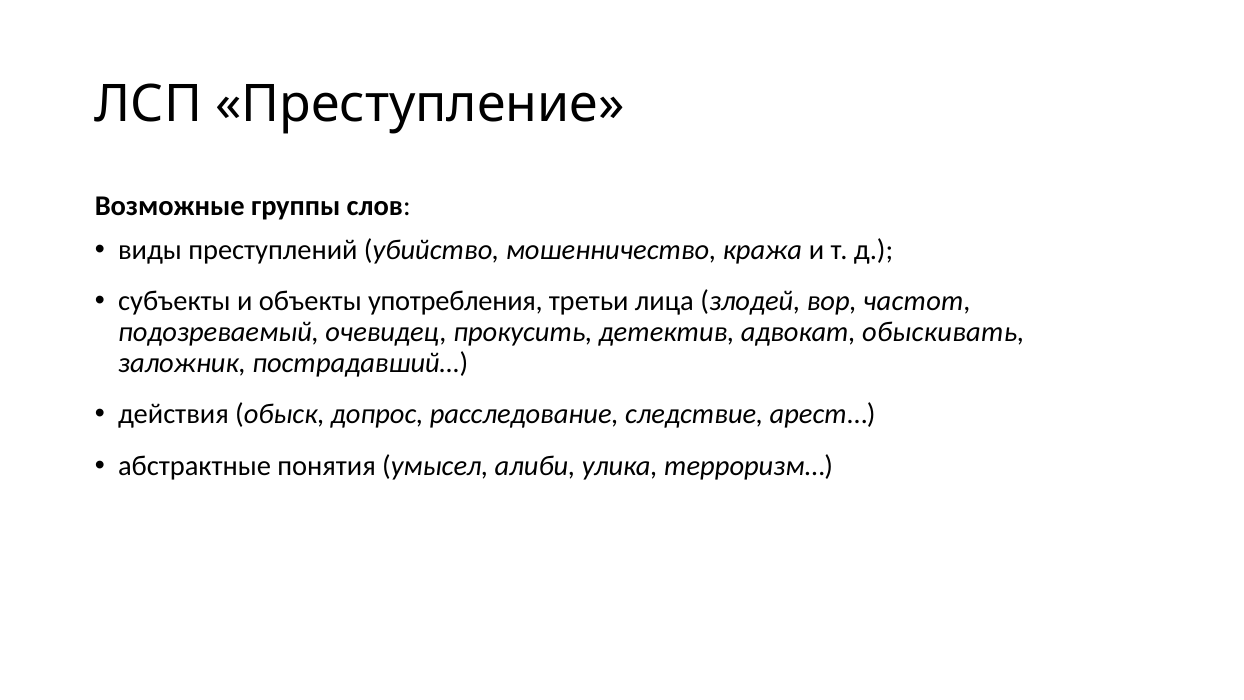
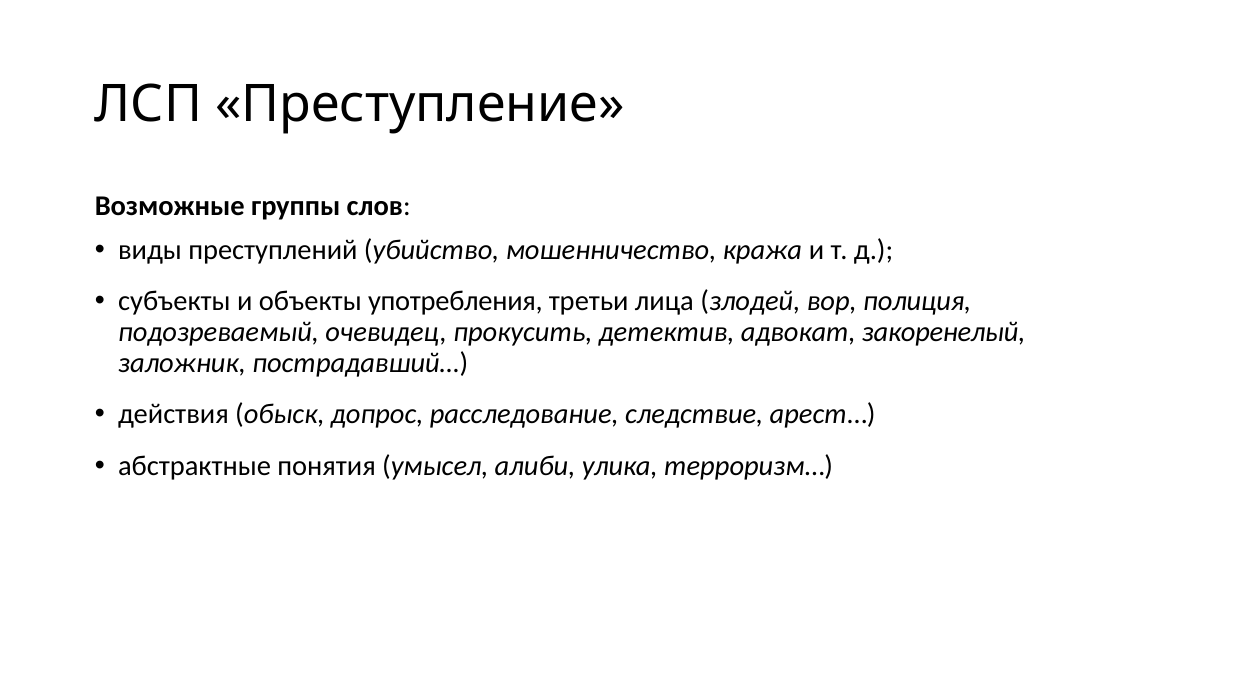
частот: частот -> полиция (917, 301)
обыскивать: обыскивать -> закоренелый (944, 332)
